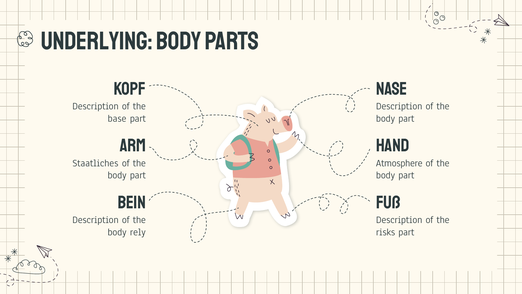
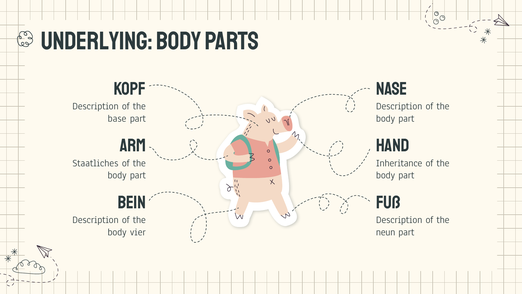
Atmosphere: Atmosphere -> Inheritance (399, 163)
rely: rely -> vier (138, 232)
risks: risks -> neun (386, 232)
